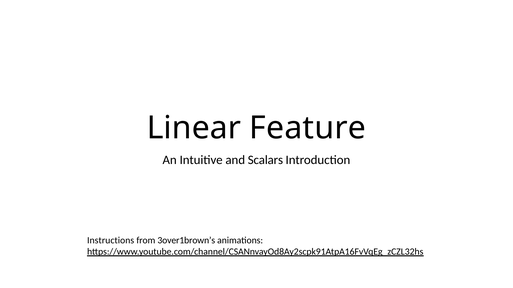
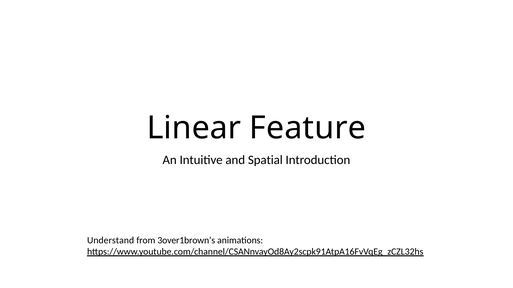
Scalars: Scalars -> Spatial (265, 160)
Instructions: Instructions -> Understand (111, 241)
